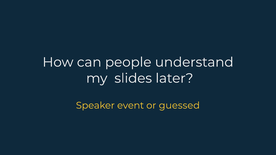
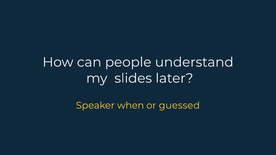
event: event -> when (131, 106)
